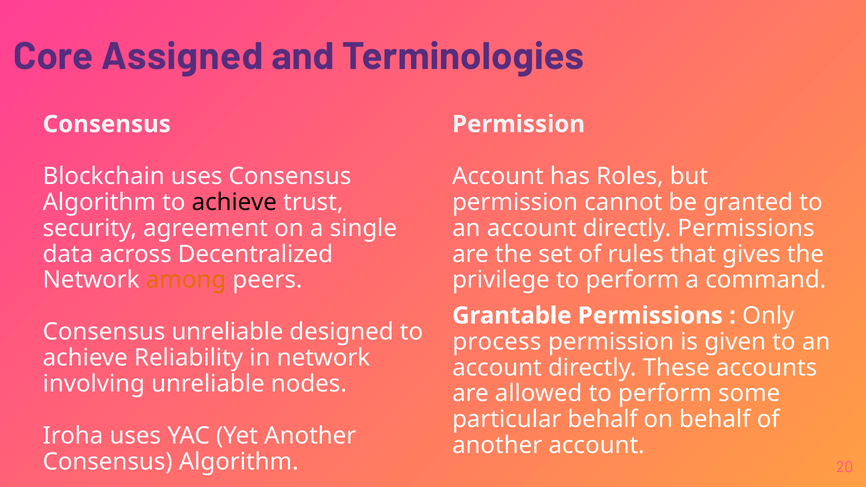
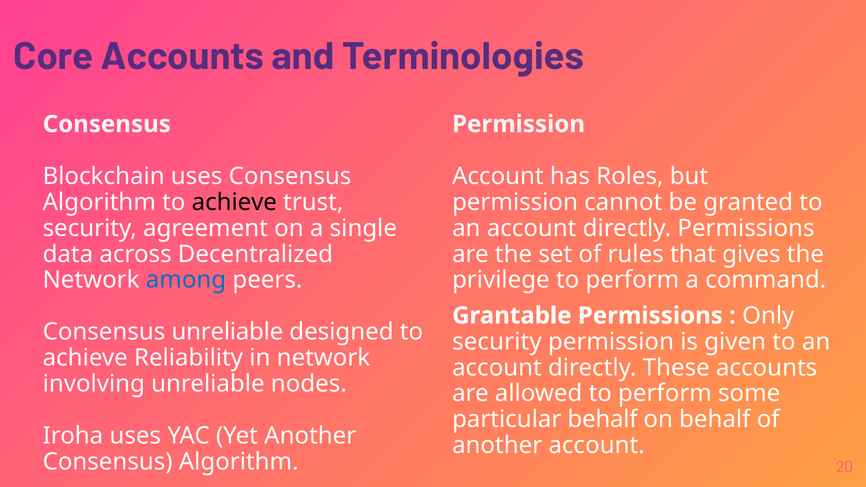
Core Assigned: Assigned -> Accounts (183, 56)
among colour: orange -> blue (186, 280)
process: process -> security (497, 342)
